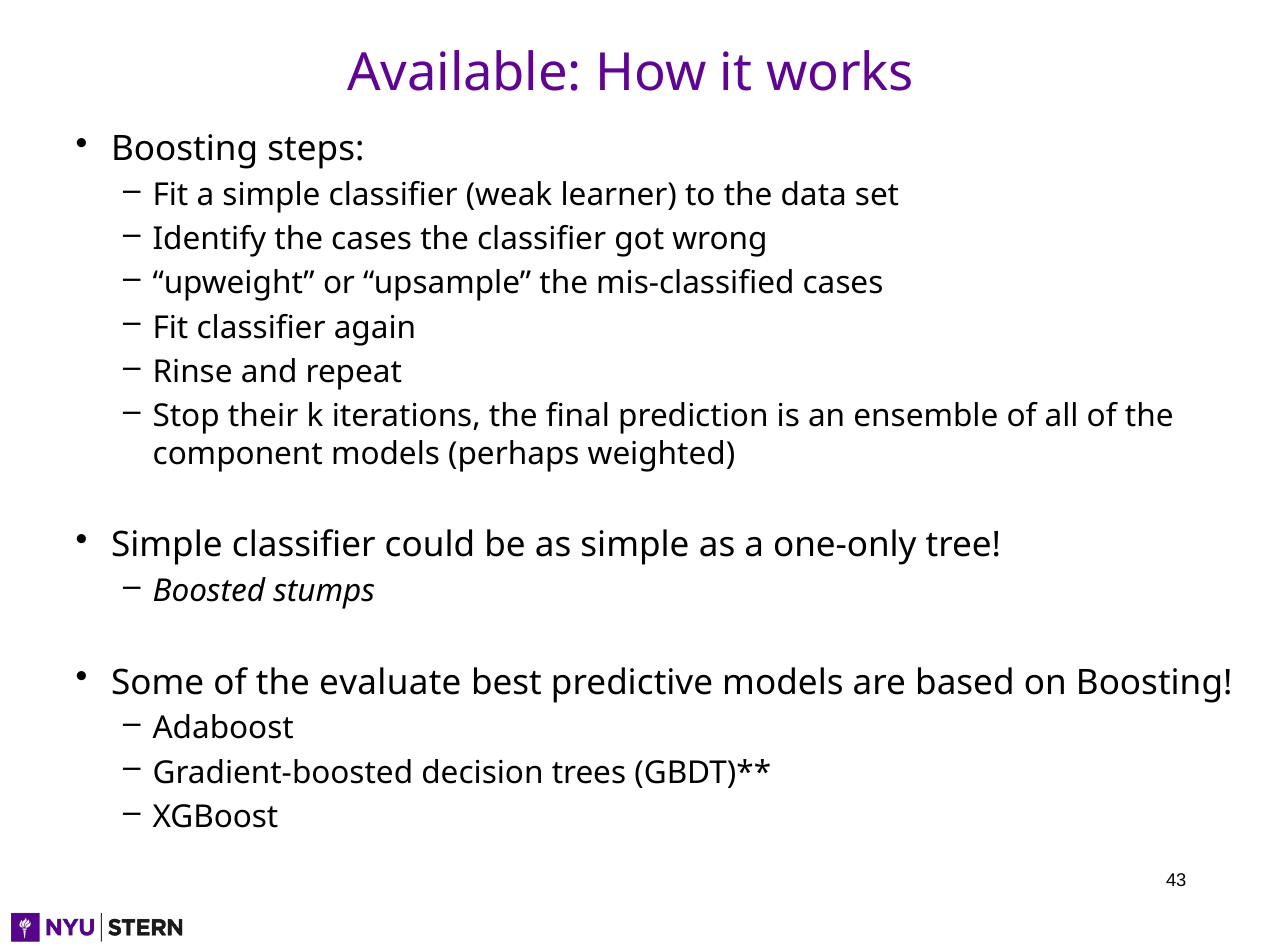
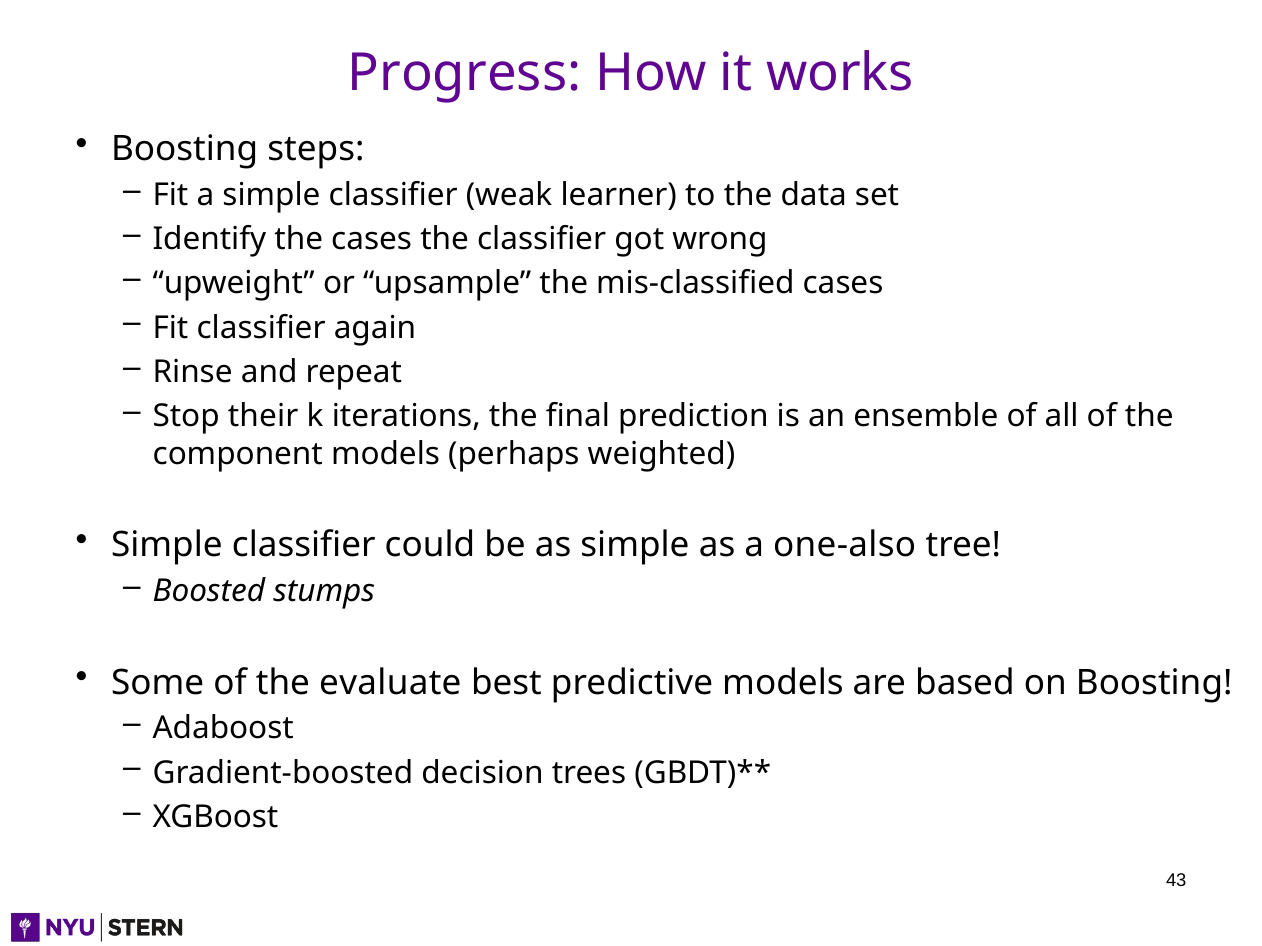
Available: Available -> Progress (464, 73)
one-only: one-only -> one-also (845, 545)
